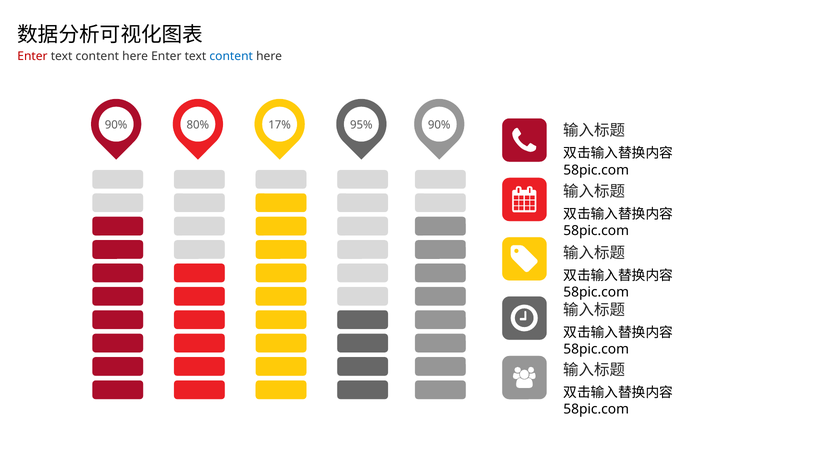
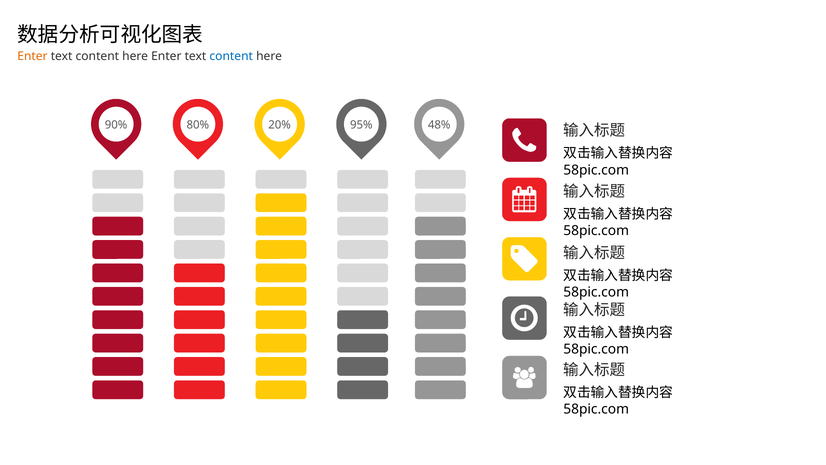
Enter colour: red -> orange (32, 56)
17%: 17% -> 20% (280, 125)
95% 90%: 90% -> 48% (439, 125)
